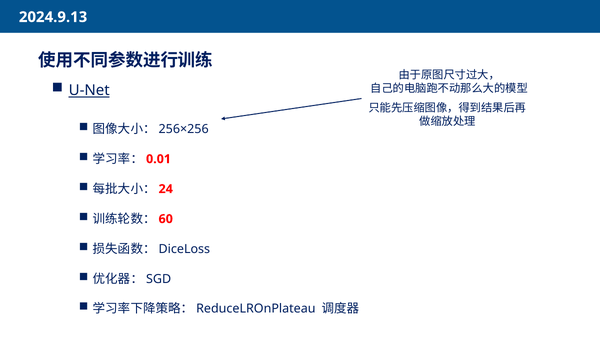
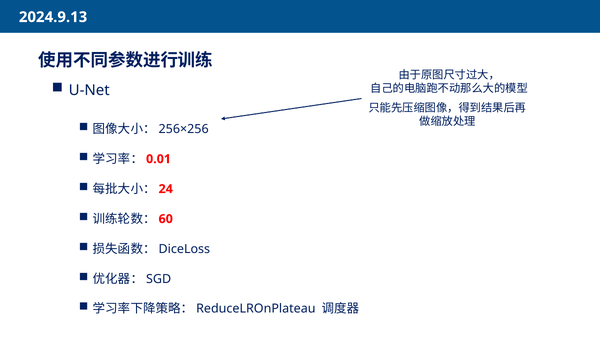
U-Net underline: present -> none (89, 91)
